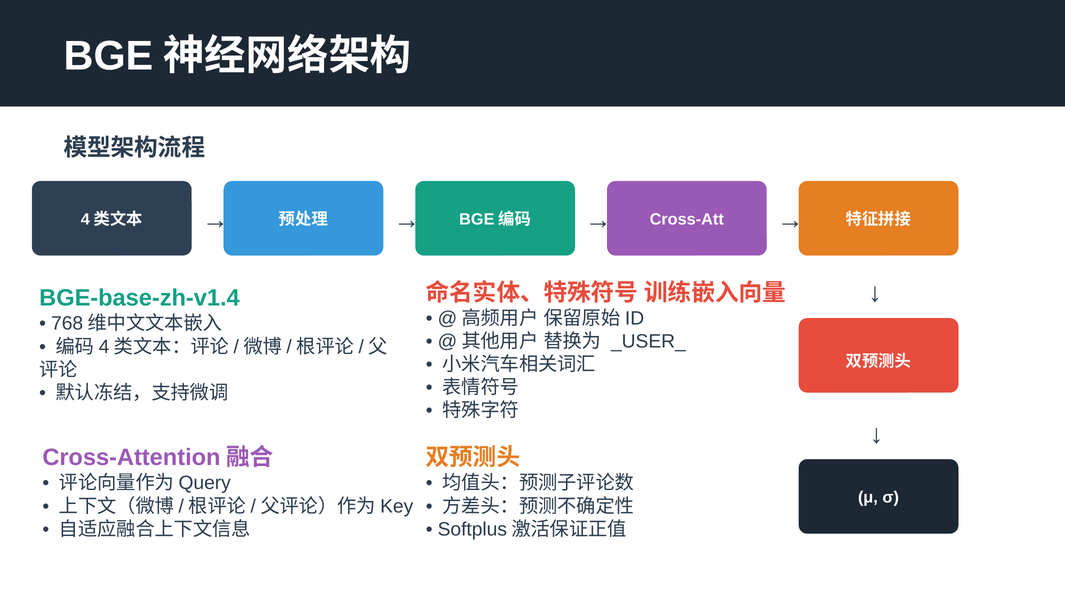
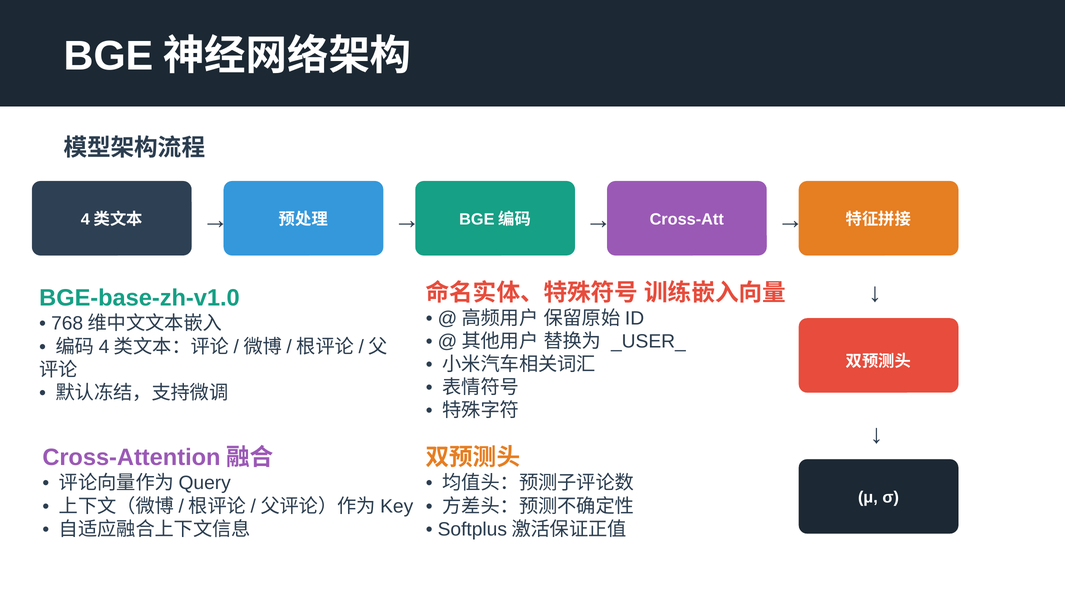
BGE-base-zh-v1.4: BGE-base-zh-v1.4 -> BGE-base-zh-v1.0 (139, 298)
